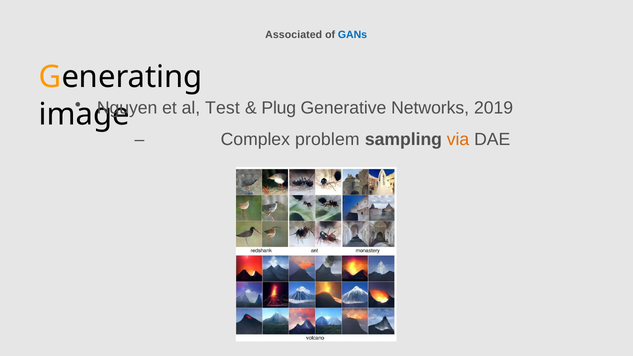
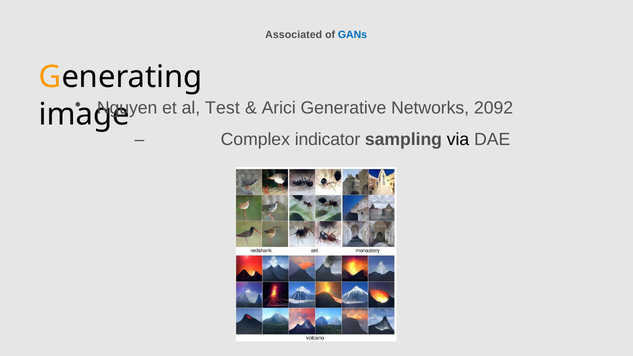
Plug: Plug -> Arici (279, 108)
2019: 2019 -> 2092 (494, 108)
problem: problem -> indicator (327, 140)
via colour: orange -> black (458, 140)
